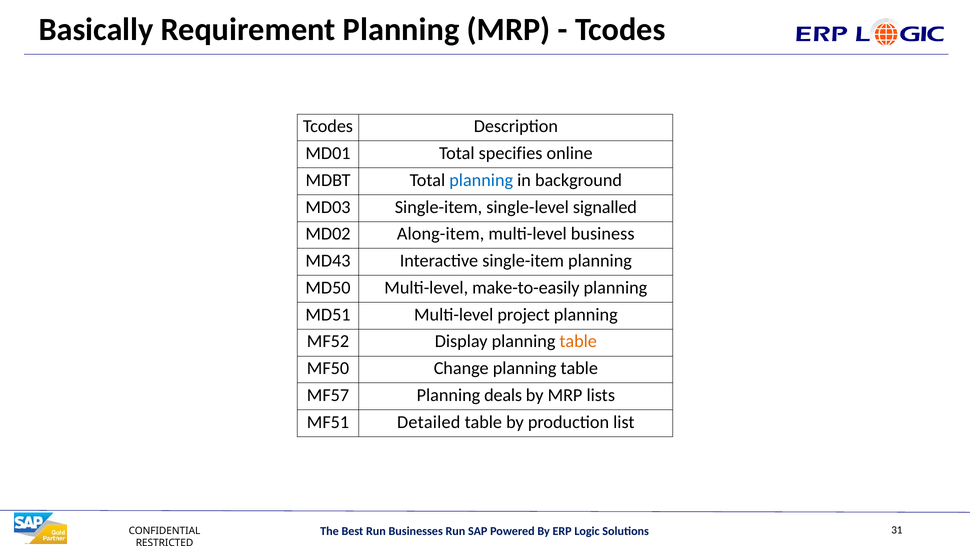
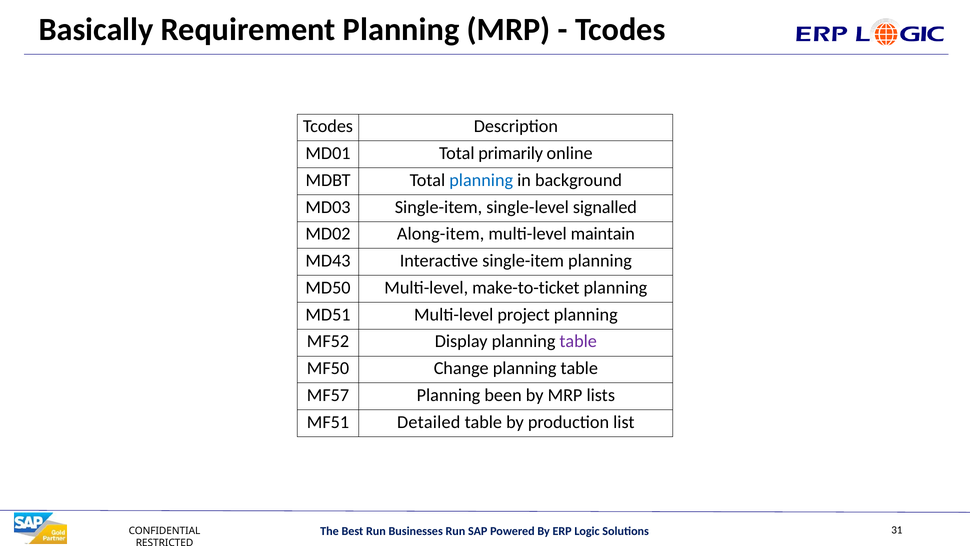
specifies: specifies -> primarily (511, 153)
business: business -> maintain (603, 234)
make-to-easily: make-to-easily -> make-to-ticket (526, 288)
table colour: orange -> purple (578, 341)
deals: deals -> been (503, 395)
